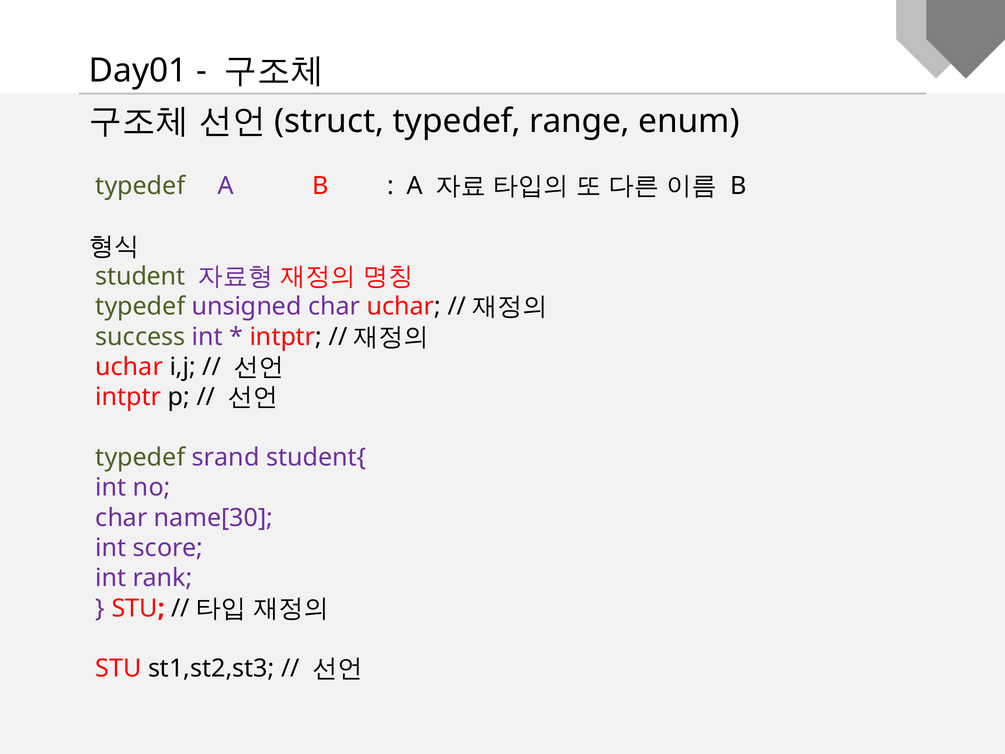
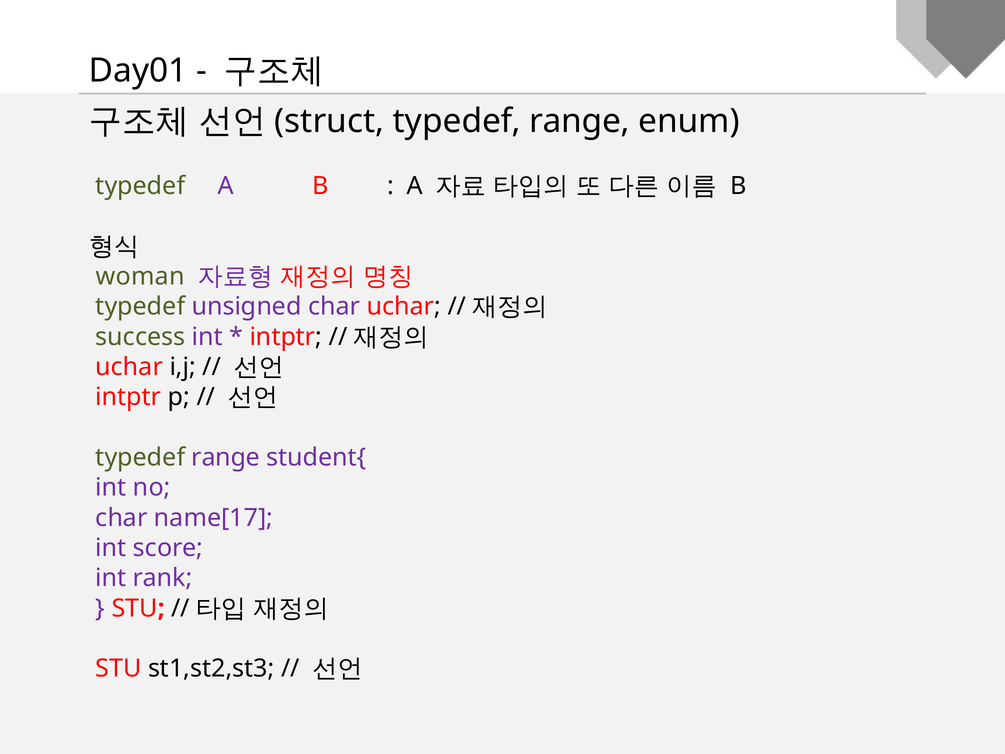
student: student -> woman (140, 276)
srand: srand -> range (226, 457)
name[30: name[30 -> name[17 (214, 518)
